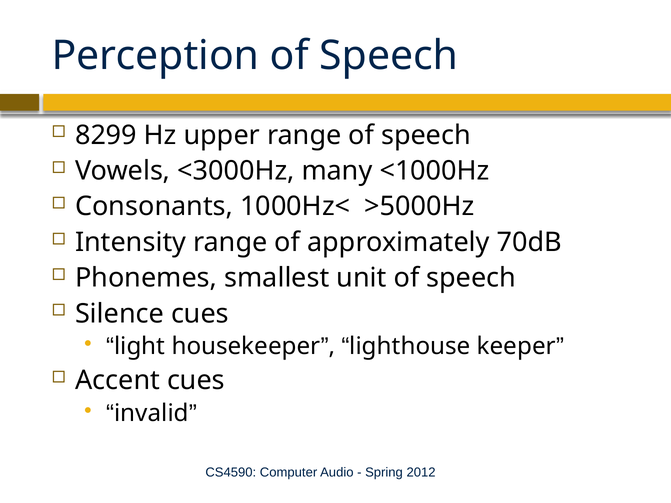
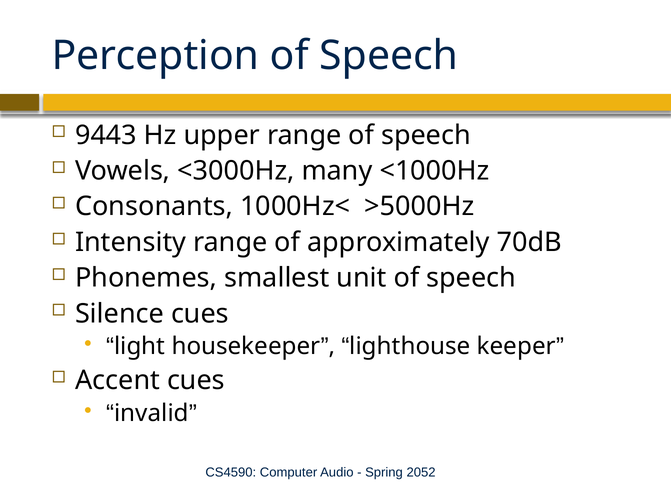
8299: 8299 -> 9443 (106, 135)
2012: 2012 -> 2052 (421, 473)
